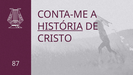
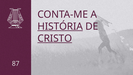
CRISTO underline: none -> present (55, 38)
